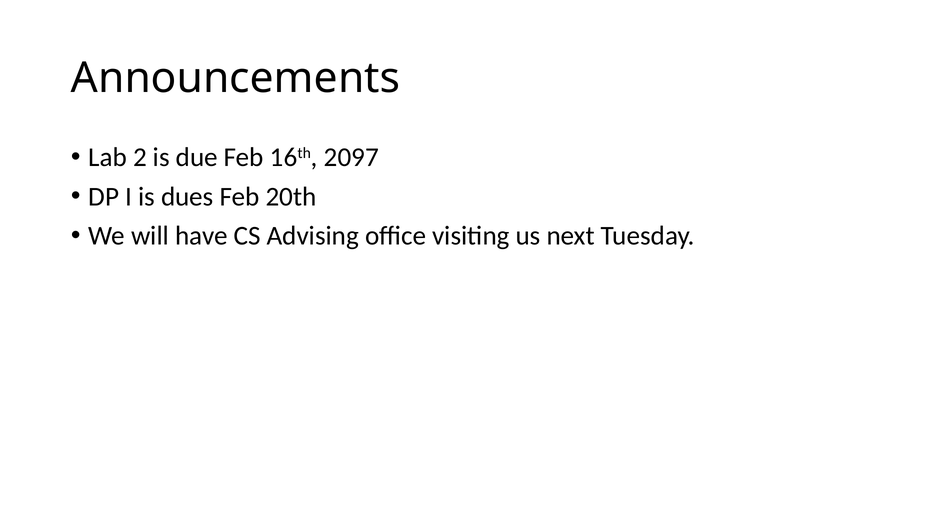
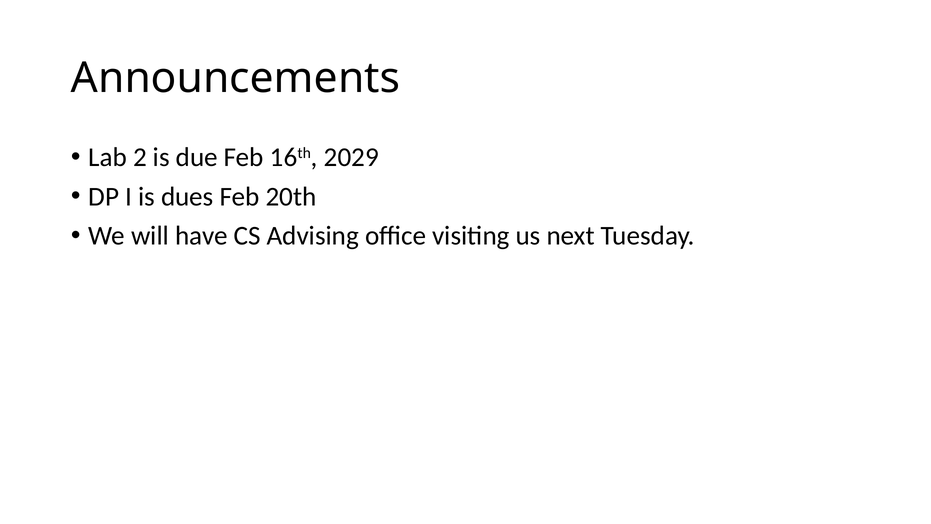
2097: 2097 -> 2029 (351, 157)
